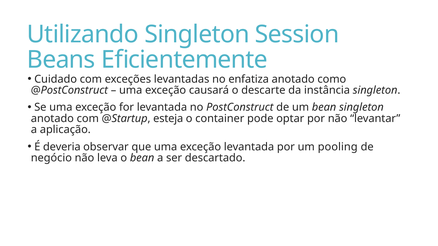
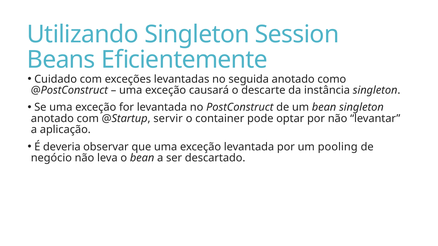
enfatiza: enfatiza -> seguida (249, 79)
esteja: esteja -> servir (168, 119)
